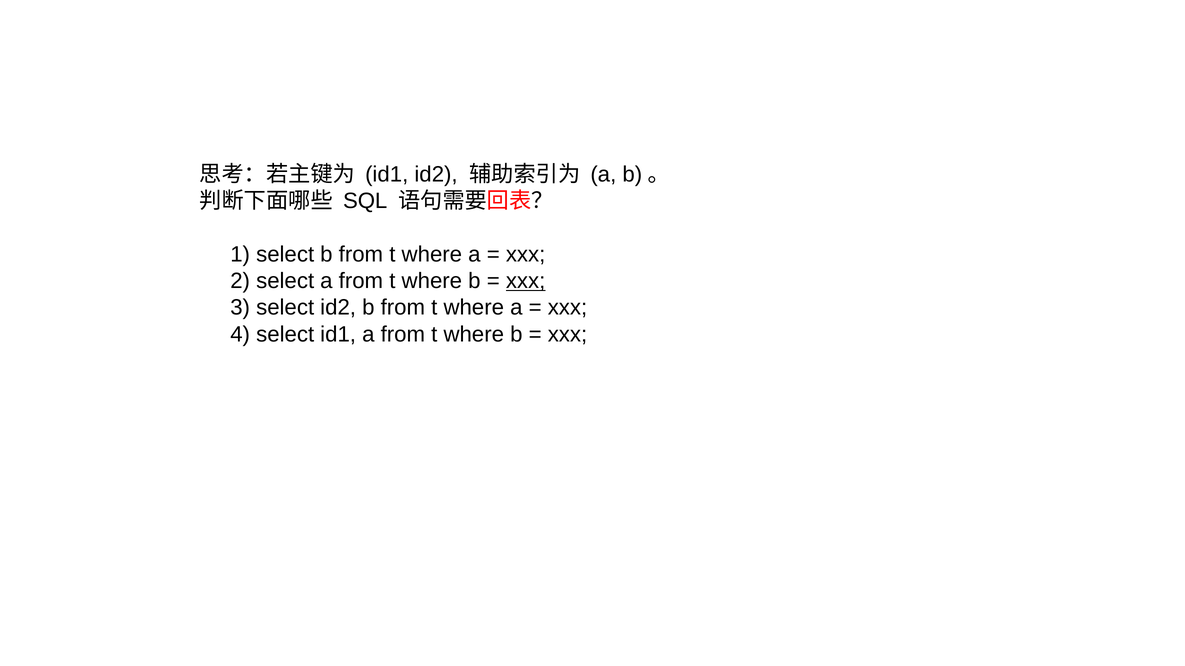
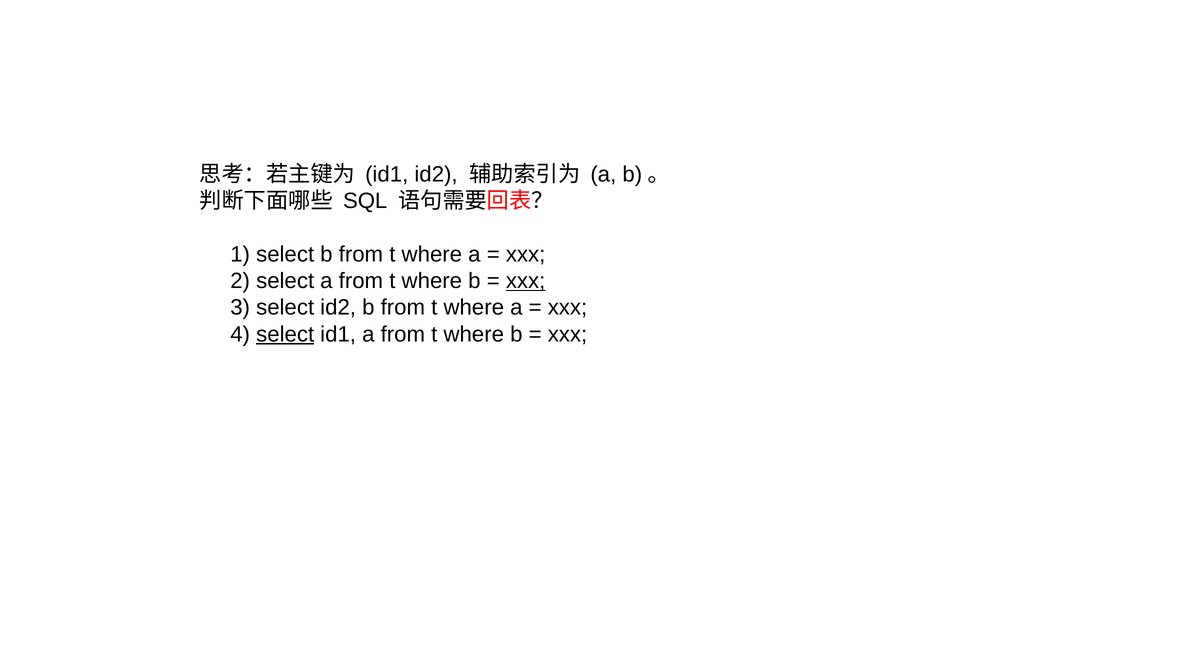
select underline: none -> present (285, 335)
